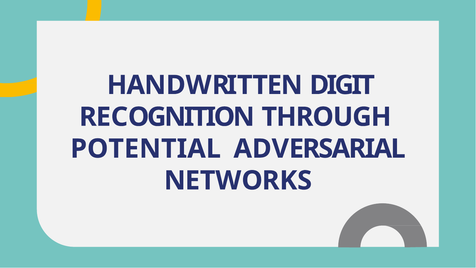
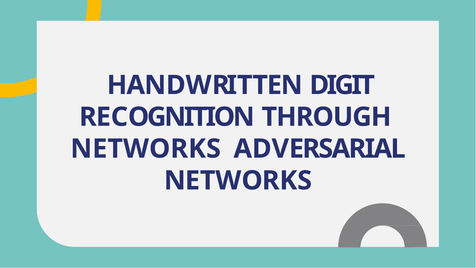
POTENTIAL: POTENTIAL -> NETWORKS (146, 149)
